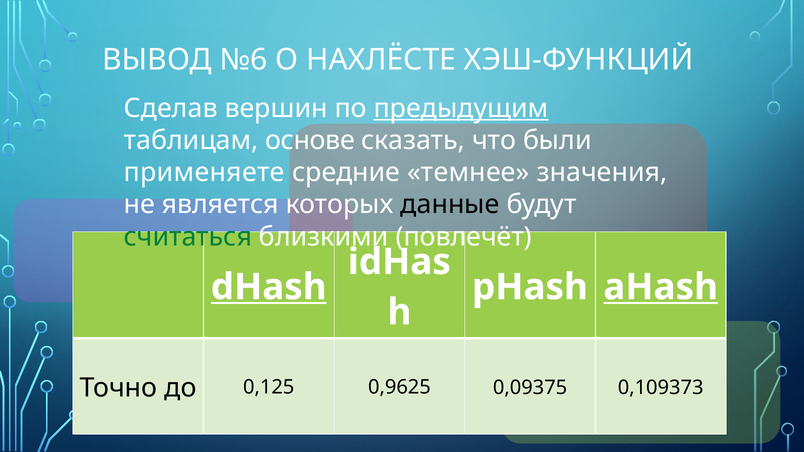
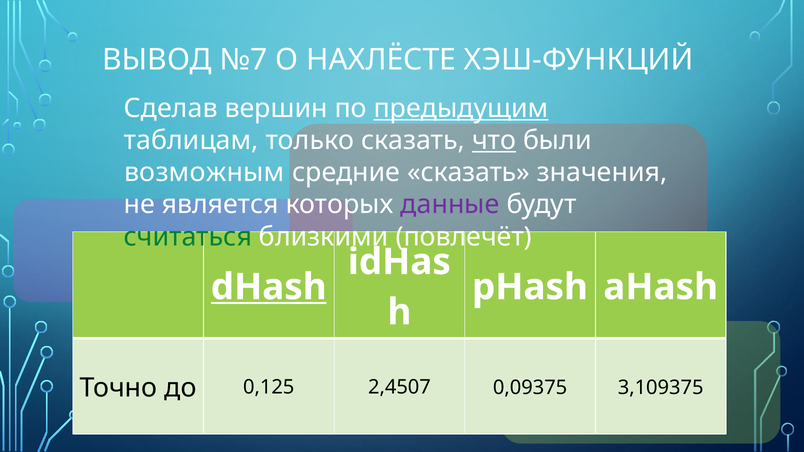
№6: №6 -> №7 (244, 60)
основе: основе -> только (310, 140)
что underline: none -> present (494, 140)
применяете: применяете -> возможным (204, 173)
средние темнее: темнее -> сказать (469, 173)
данные colour: black -> purple (450, 205)
aHash underline: present -> none (661, 287)
0,9625: 0,9625 -> 2,4507 (399, 387)
0,109373: 0,109373 -> 3,109375 (661, 388)
